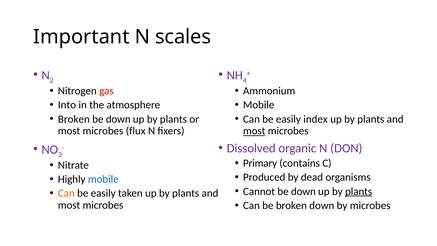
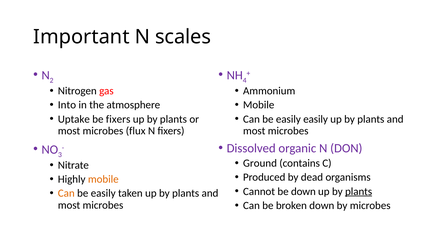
Broken: Broken -> Uptake (74, 119)
down: down -> fixers (118, 119)
easily index: index -> easily (316, 119)
most underline: present -> none (254, 131)
Primary: Primary -> Ground (260, 163)
mobile colour: blue -> orange (103, 179)
